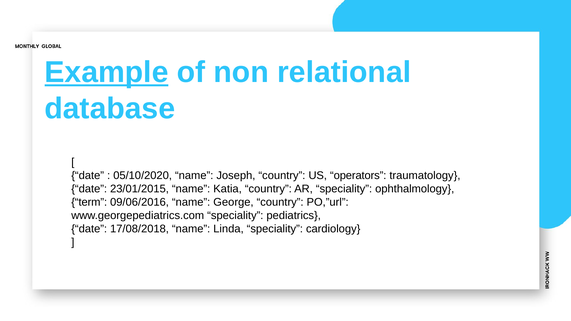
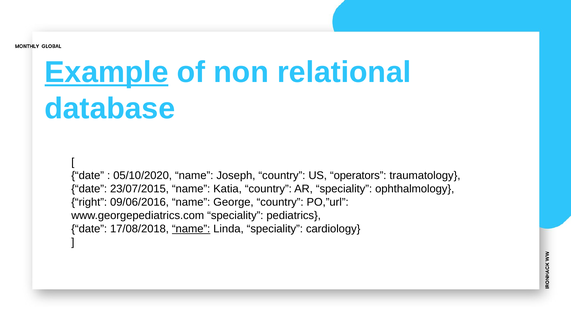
23/01/2015: 23/01/2015 -> 23/07/2015 (139, 189)
term: term -> right (89, 202)
name underline: none -> present (191, 229)
